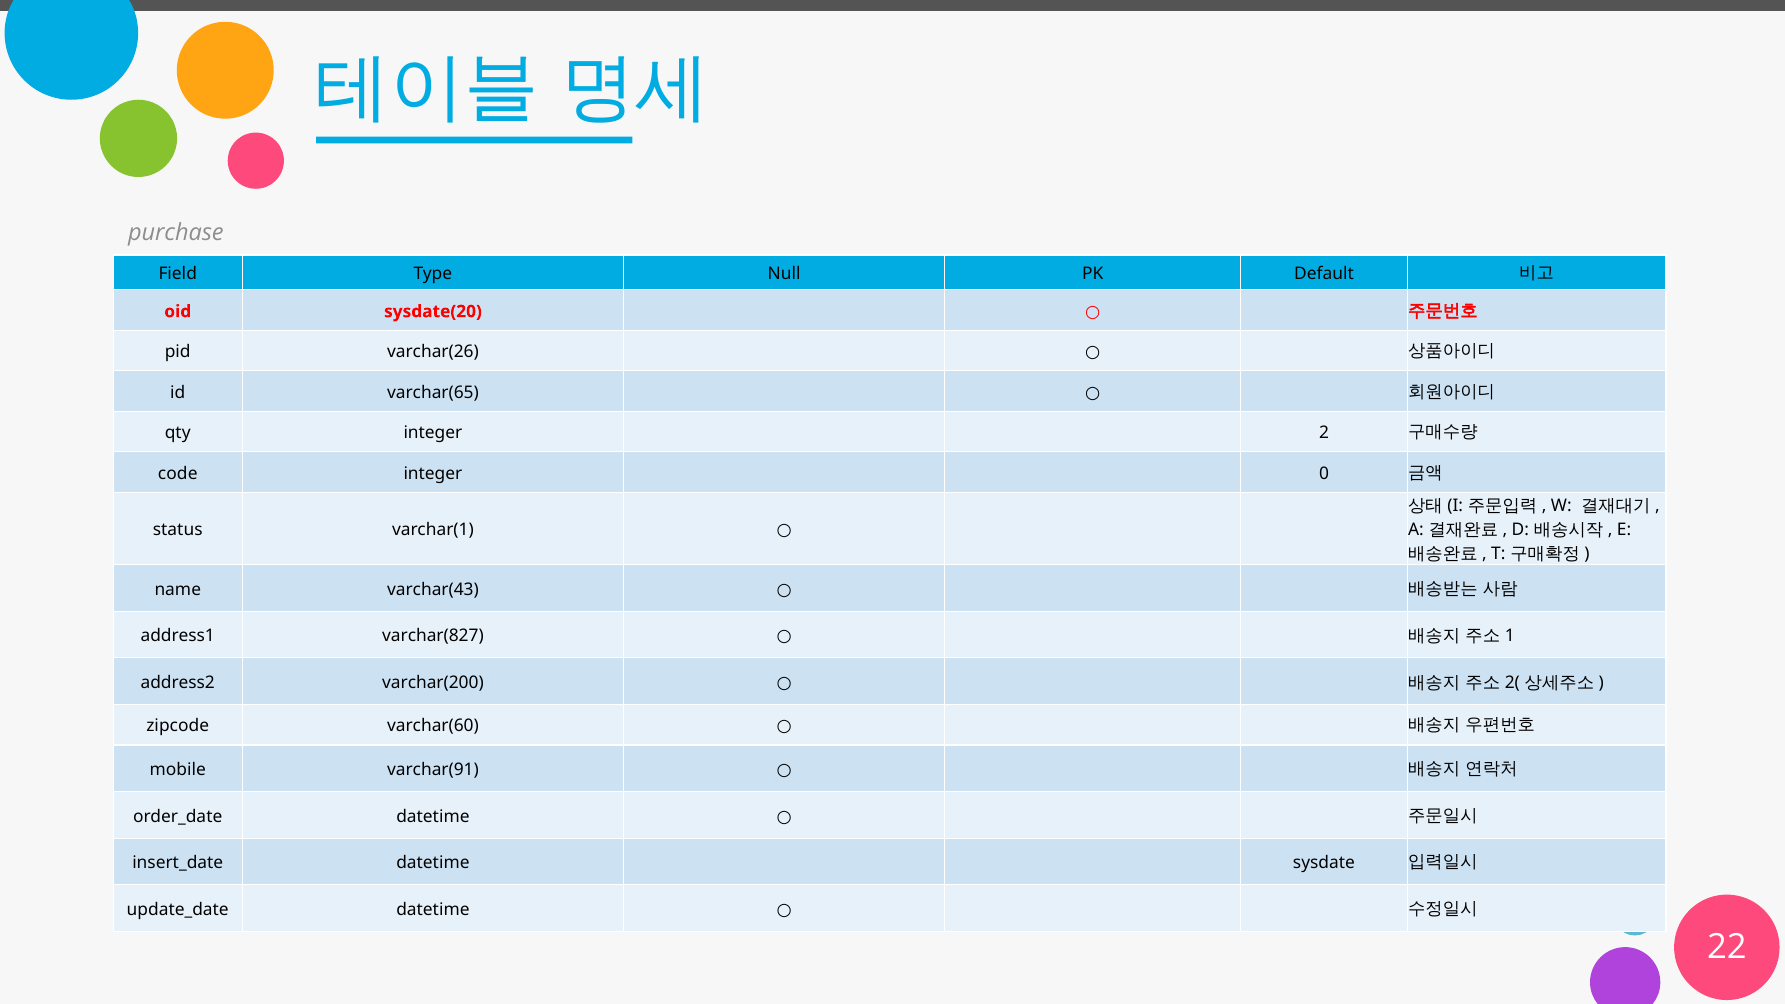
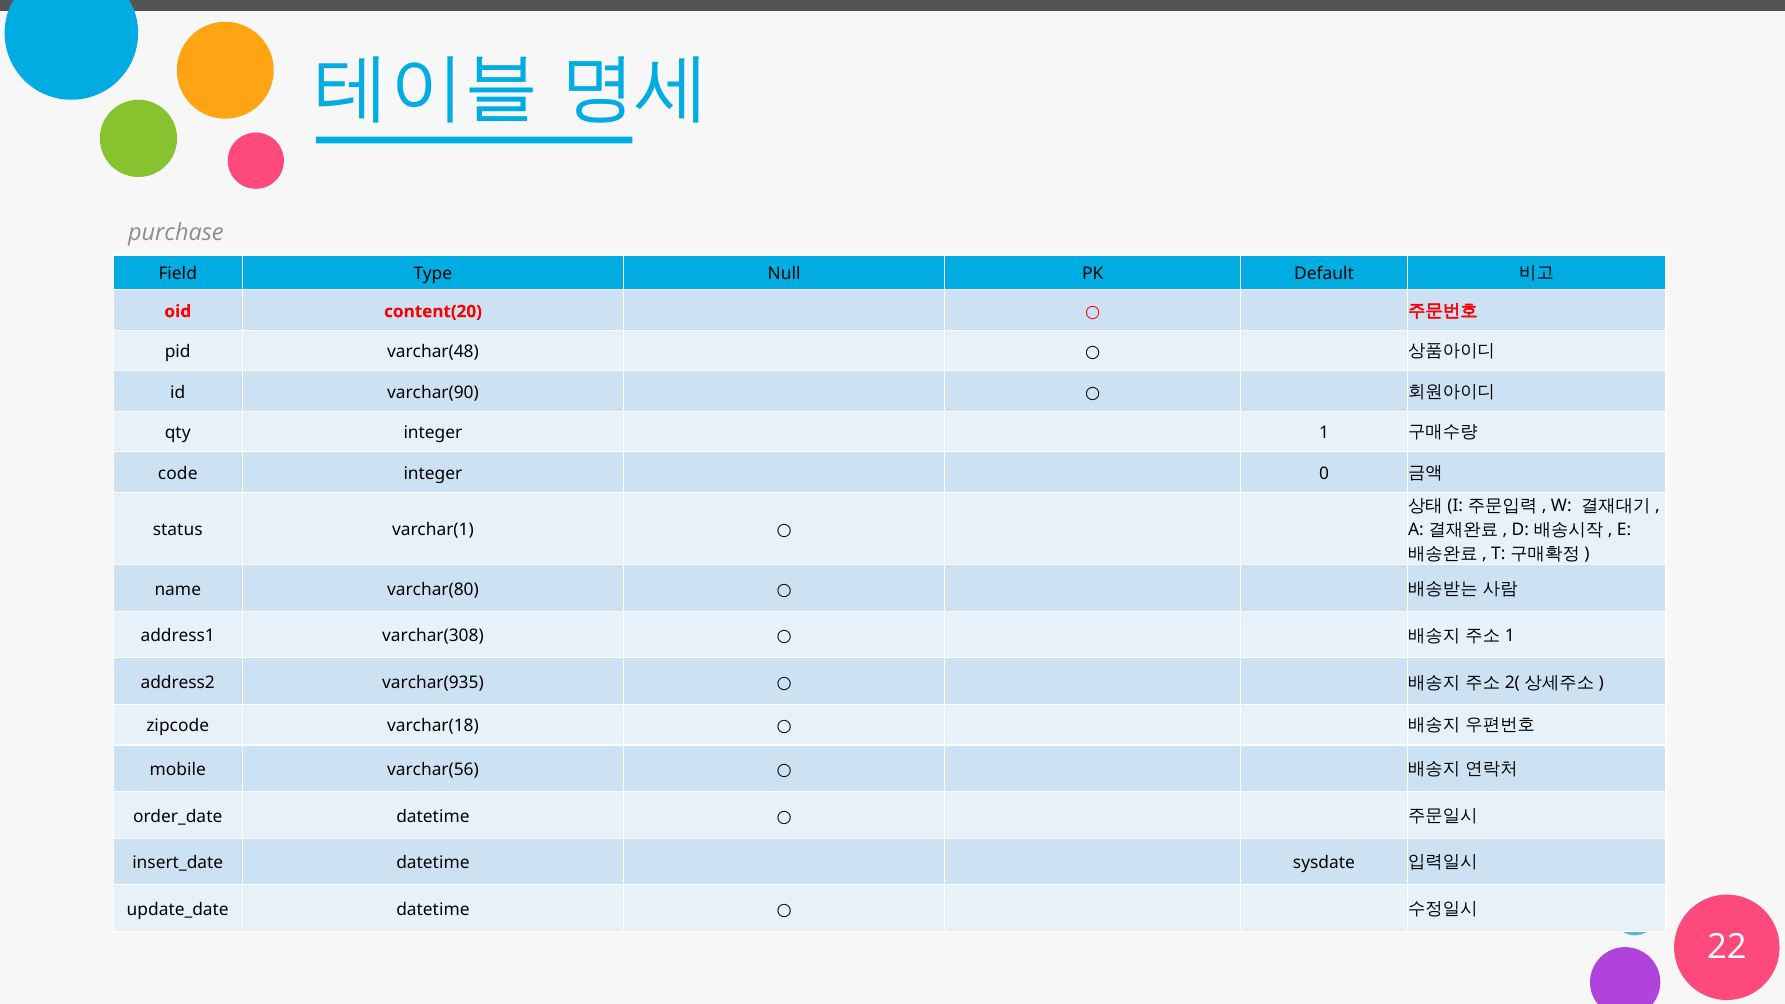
sysdate(20: sysdate(20 -> content(20 (433, 312)
varchar(26: varchar(26 -> varchar(48 (433, 352)
varchar(65: varchar(65 -> varchar(90 (433, 393)
integer 2: 2 -> 1 (1324, 433)
varchar(43: varchar(43 -> varchar(80 (433, 590)
varchar(827: varchar(827 -> varchar(308 (433, 636)
varchar(200: varchar(200 -> varchar(935 (433, 683)
varchar(60: varchar(60 -> varchar(18 (433, 726)
varchar(91: varchar(91 -> varchar(56 (433, 770)
